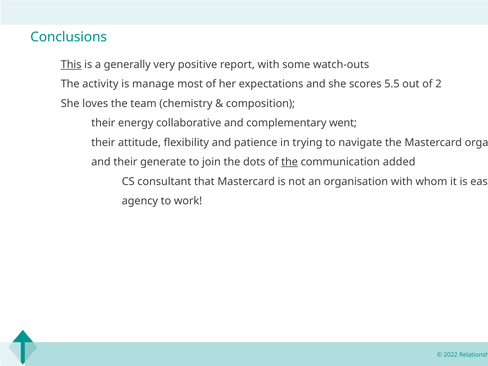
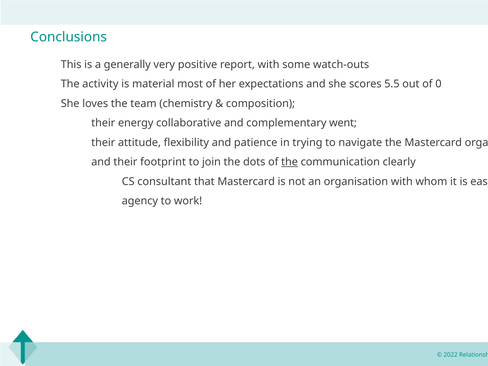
This underline: present -> none (71, 65)
manage: manage -> material (153, 84)
2: 2 -> 0 (438, 84)
generate: generate -> footprint (163, 162)
added: added -> clearly (399, 162)
